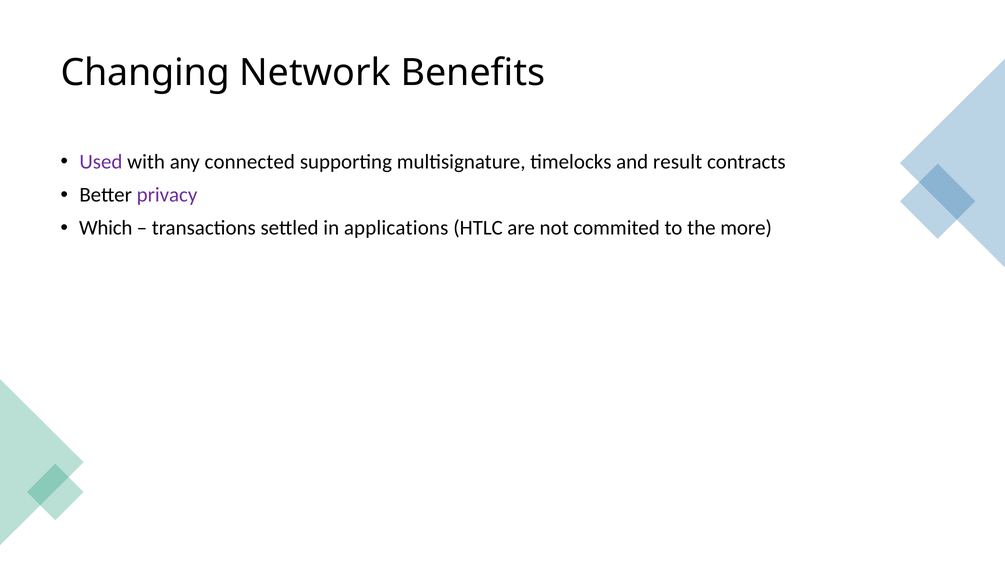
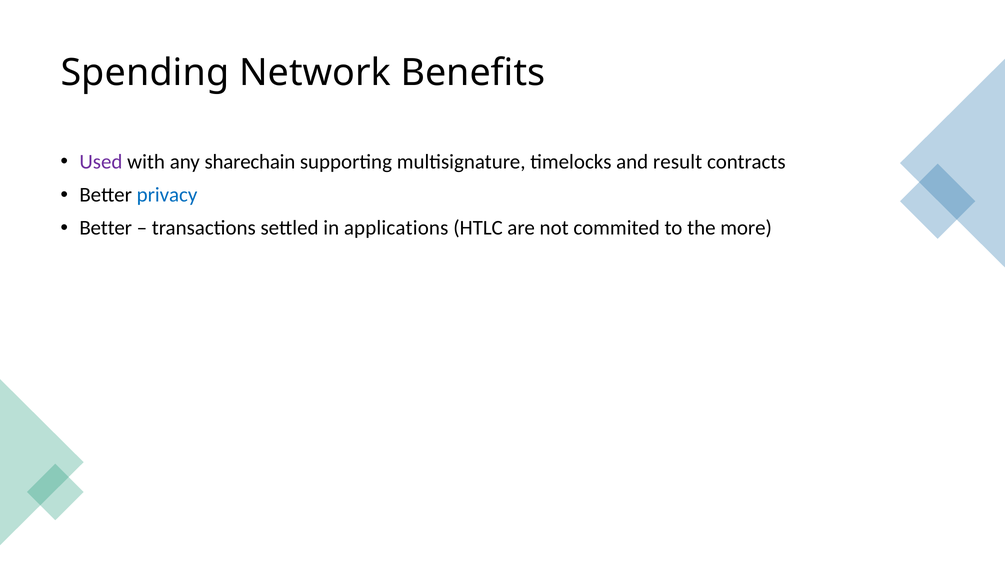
Changing: Changing -> Spending (145, 73)
connected: connected -> sharechain (250, 162)
privacy colour: purple -> blue (167, 195)
Which: Which -> Better (106, 228)
